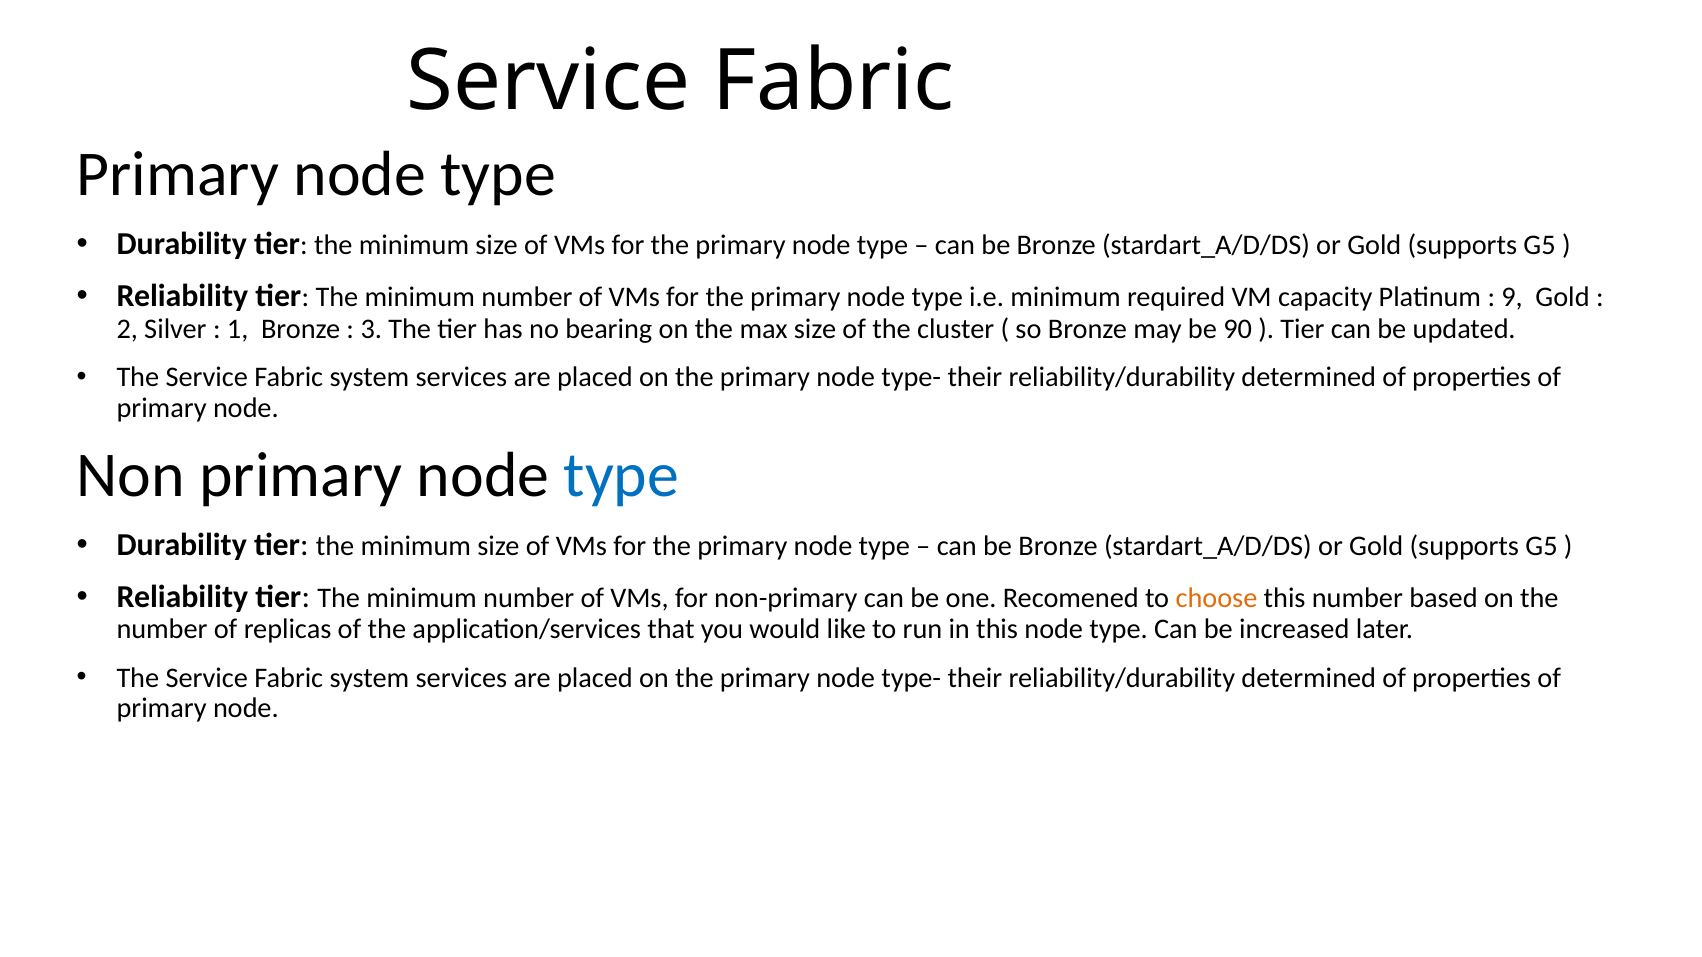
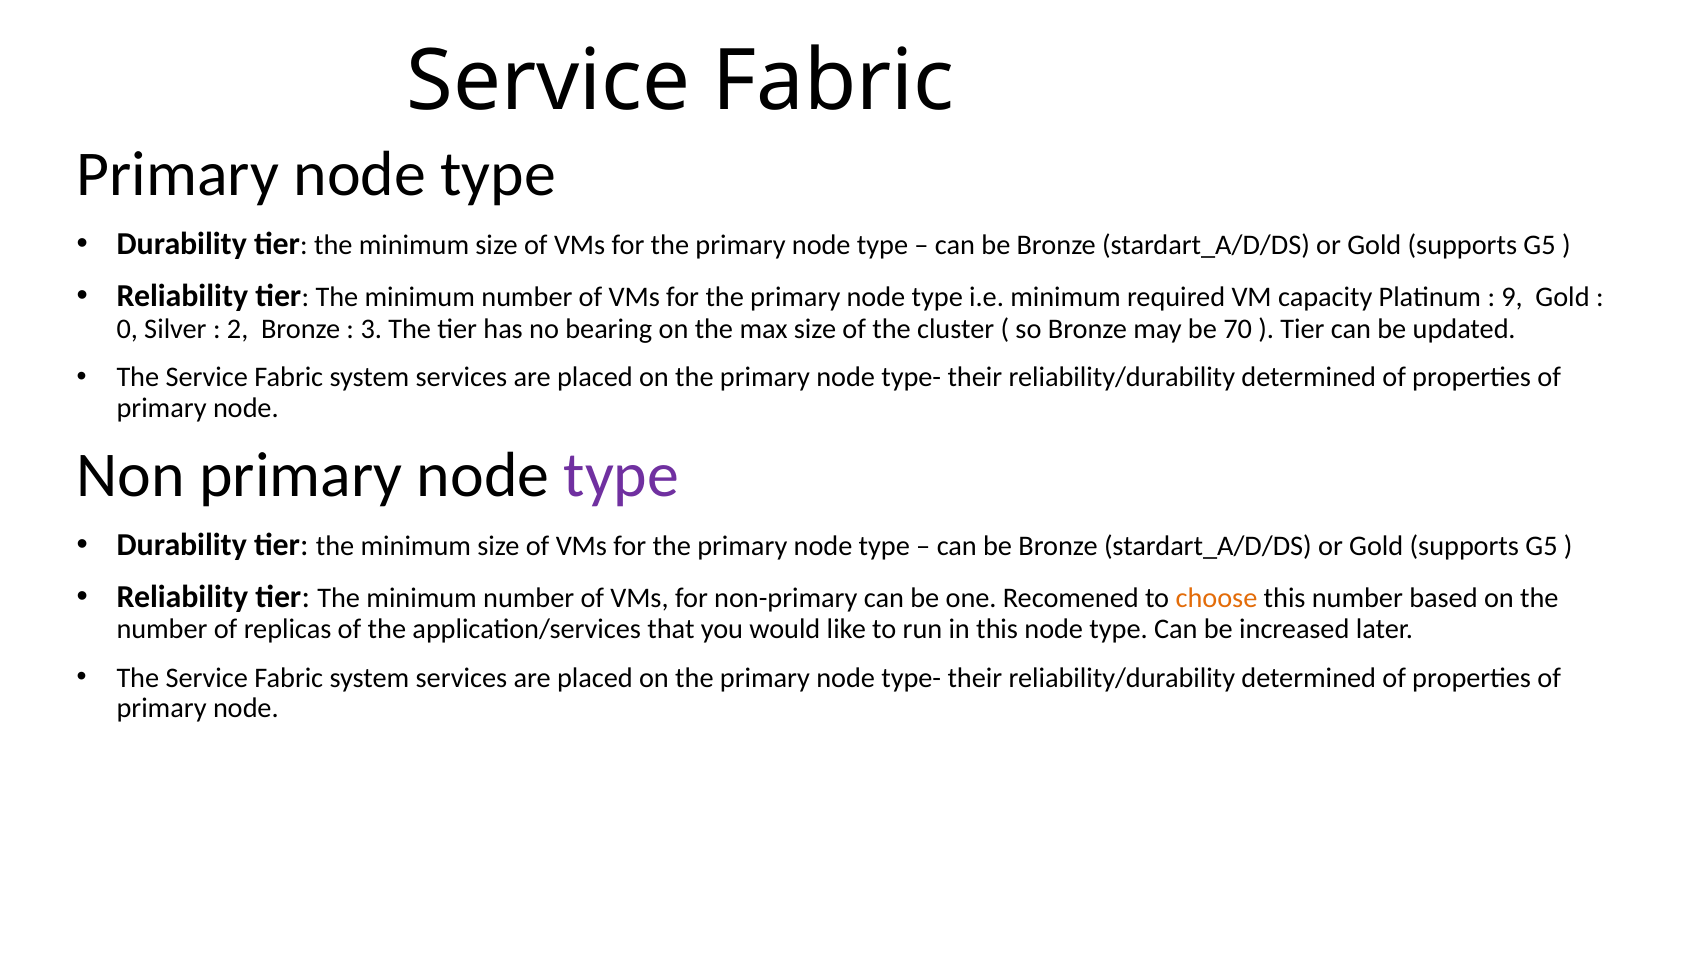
2: 2 -> 0 (127, 329)
1: 1 -> 2 (238, 329)
90: 90 -> 70 (1238, 329)
type colour: blue -> purple (621, 475)
